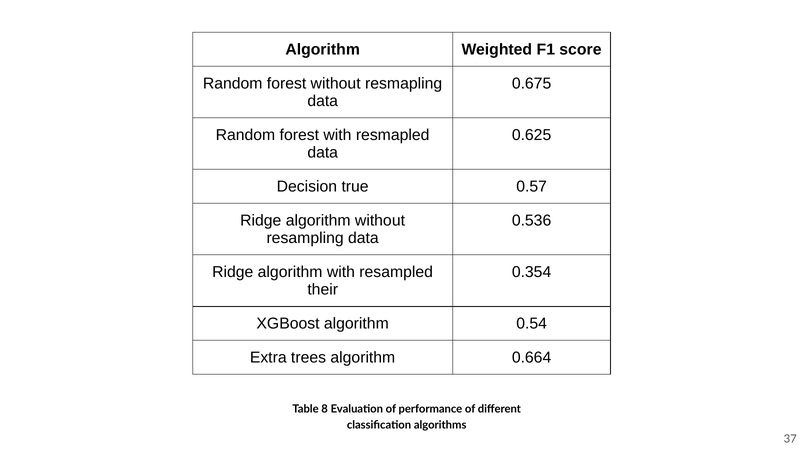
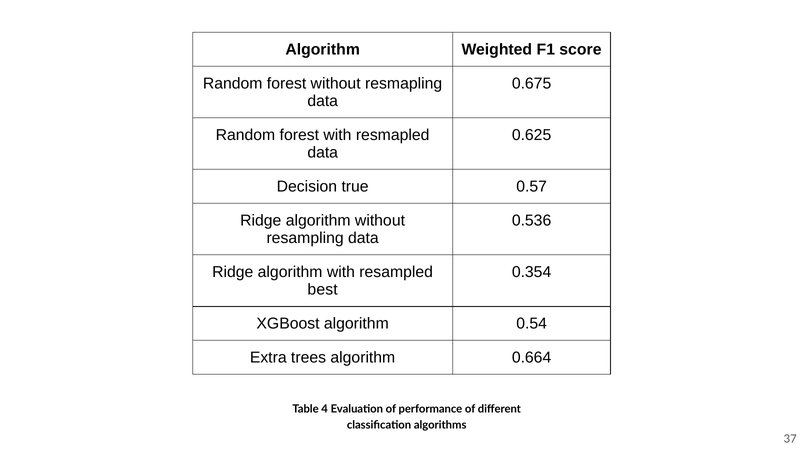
their: their -> best (323, 290)
8: 8 -> 4 (325, 409)
